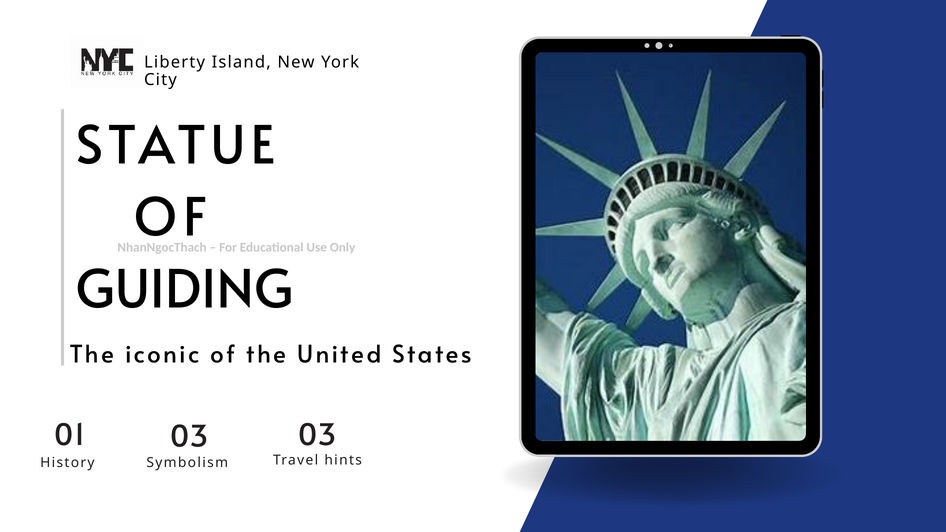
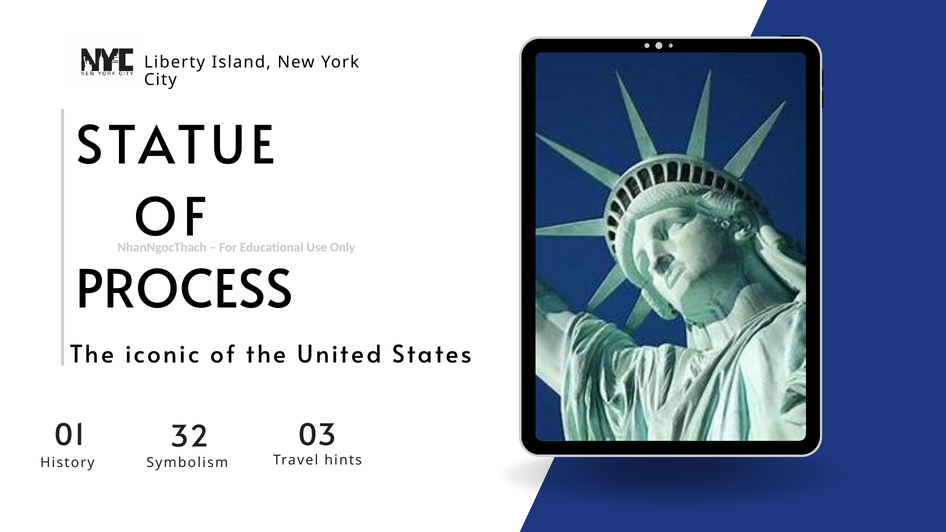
GUIDING: GUIDING -> PROCESS (185, 291)
01 03: 03 -> 32 (190, 437)
